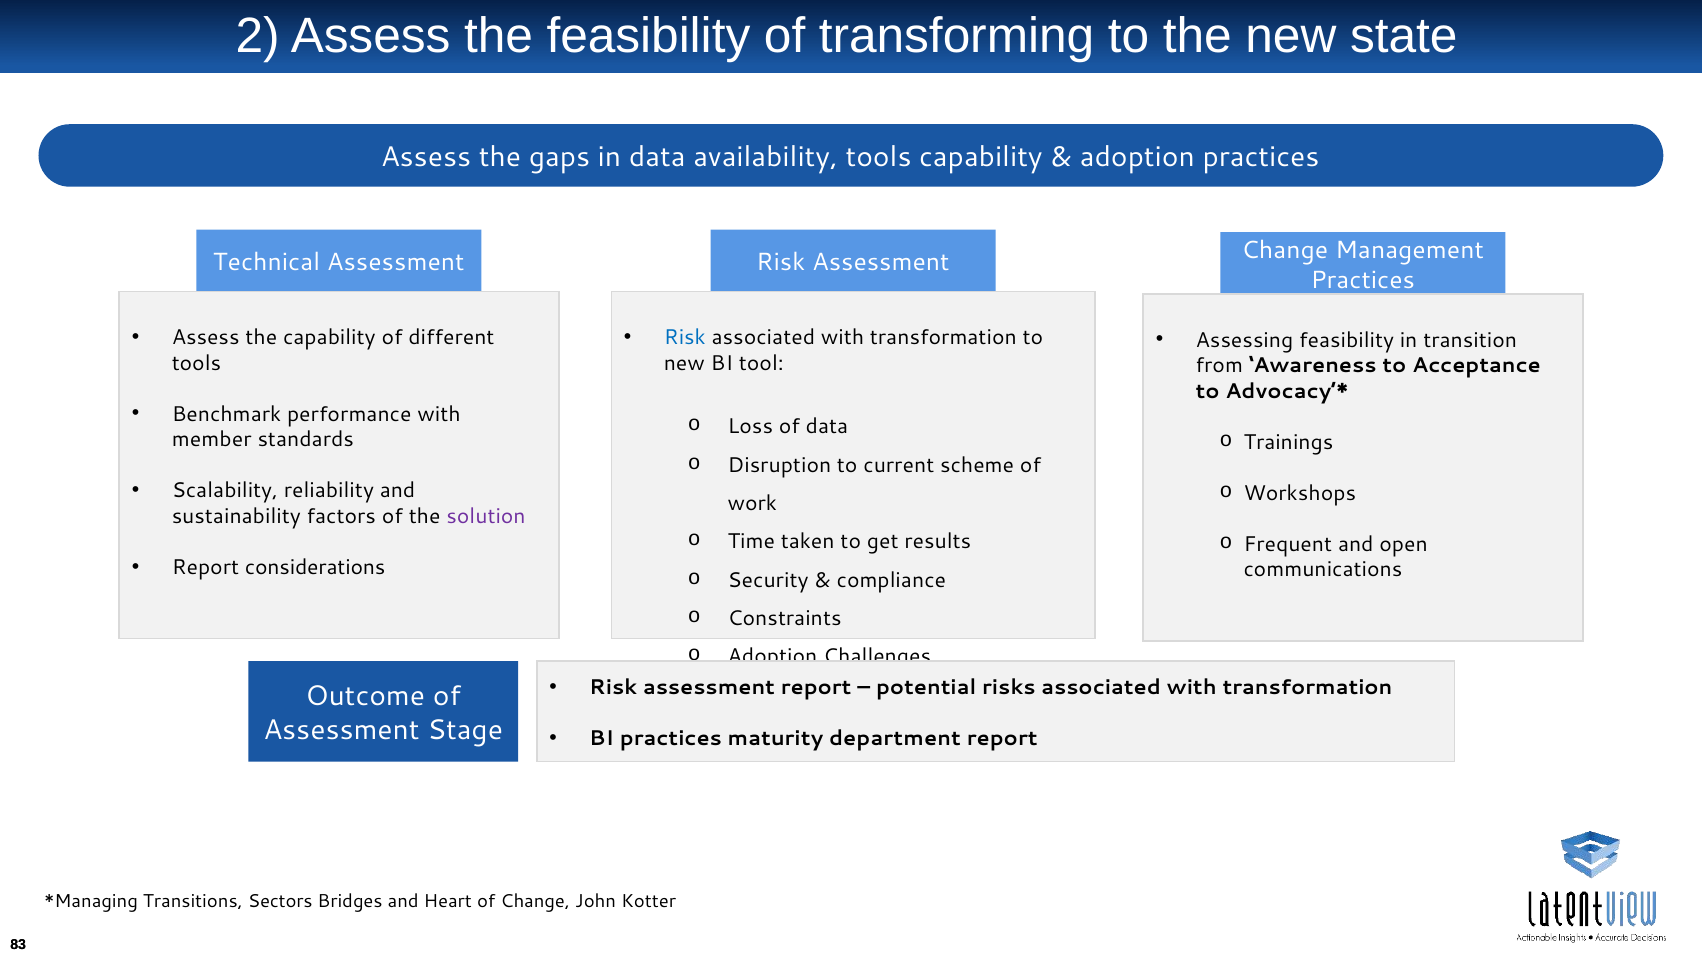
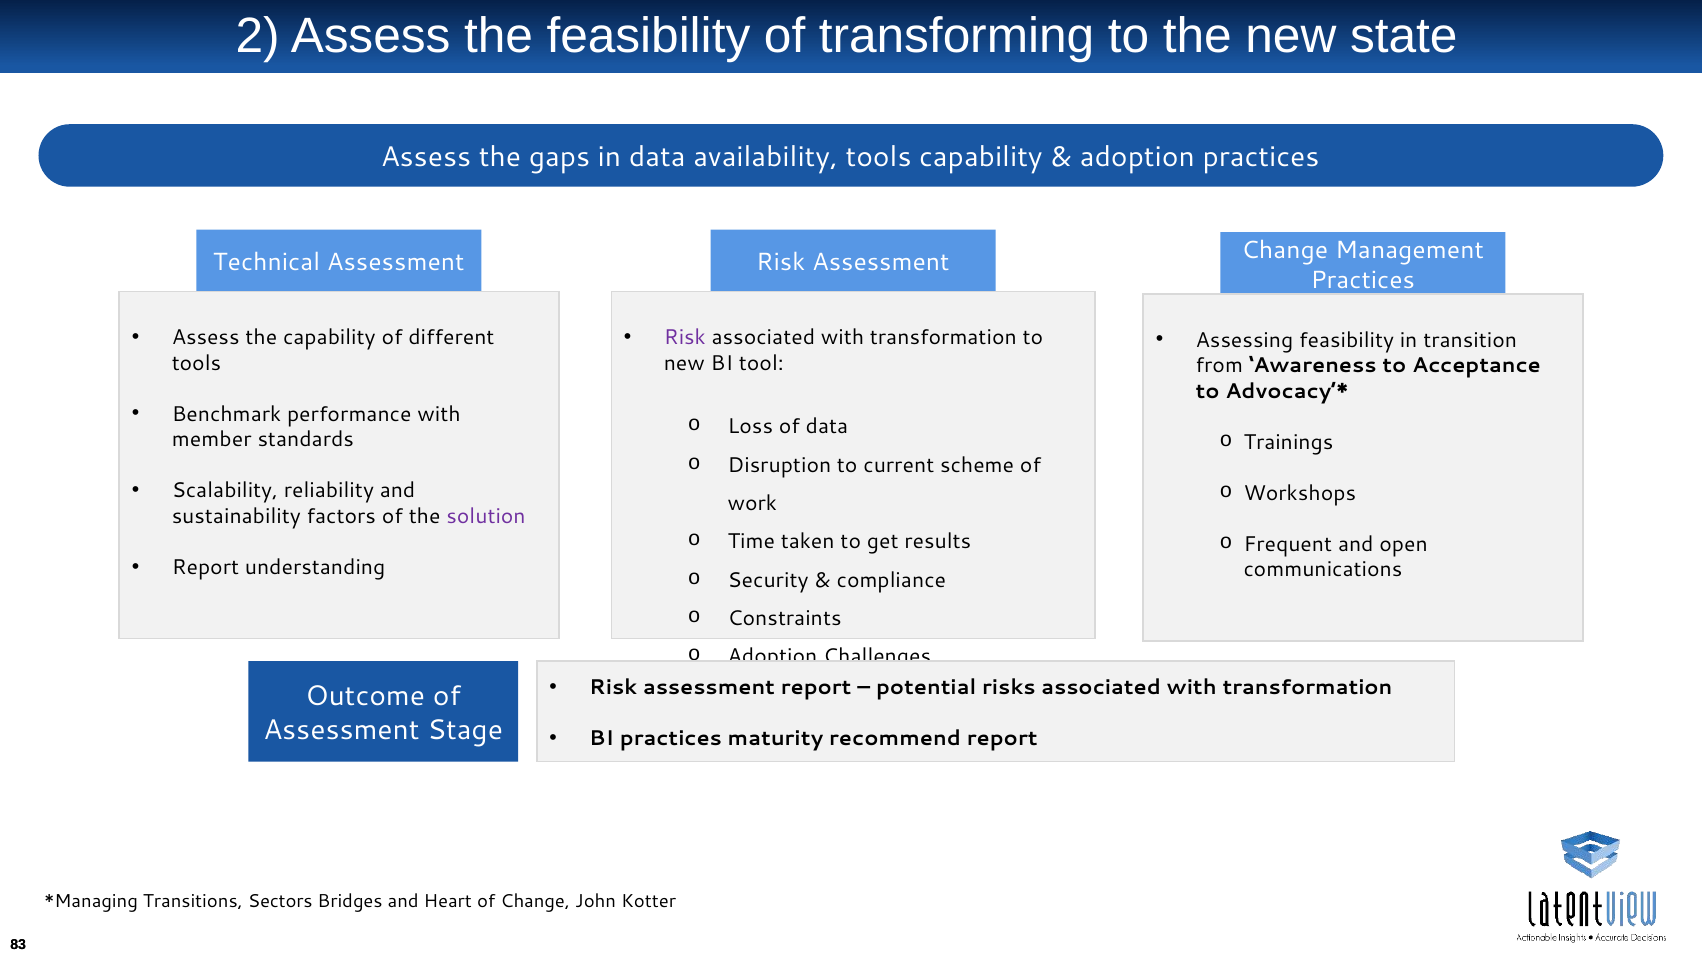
Risk colour: blue -> purple (685, 338)
considerations: considerations -> understanding (315, 567)
department: department -> recommend (895, 739)
